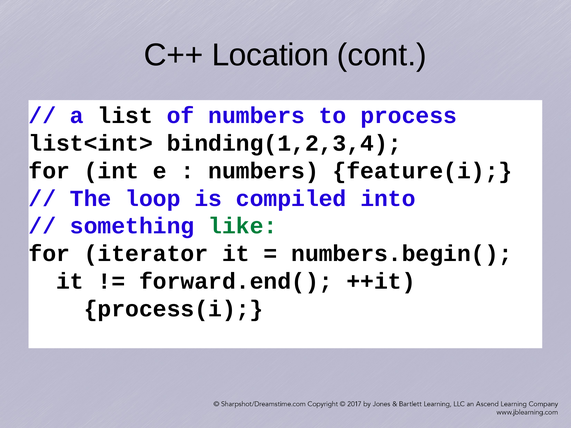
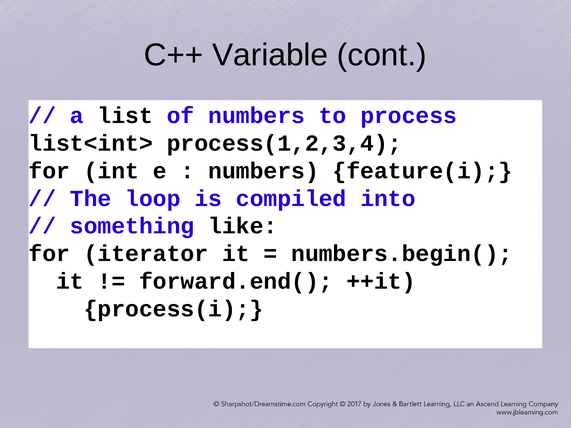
Location: Location -> Variable (270, 55)
binding(1,2,3,4: binding(1,2,3,4 -> process(1,2,3,4 (284, 143)
like colour: green -> black (243, 226)
